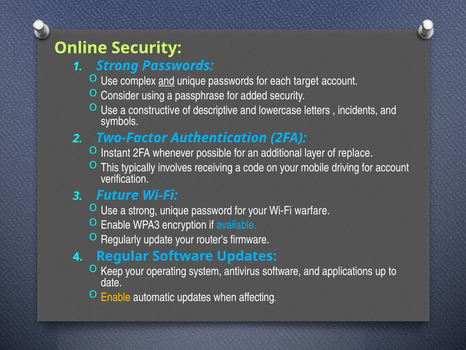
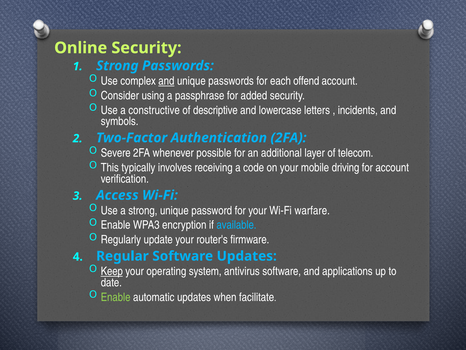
target: target -> offend (306, 81)
Instant: Instant -> Severe (116, 153)
replace: replace -> telecom (356, 153)
Future: Future -> Access (117, 195)
Keep underline: none -> present (112, 271)
Enable colour: yellow -> light green (116, 297)
affecting: affecting -> facilitate (257, 297)
